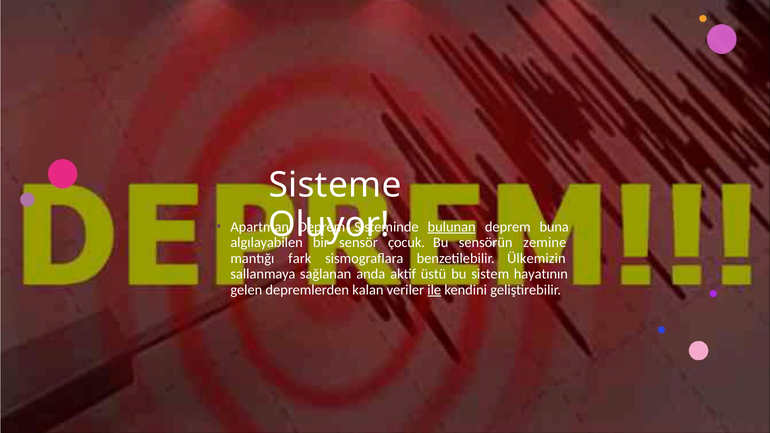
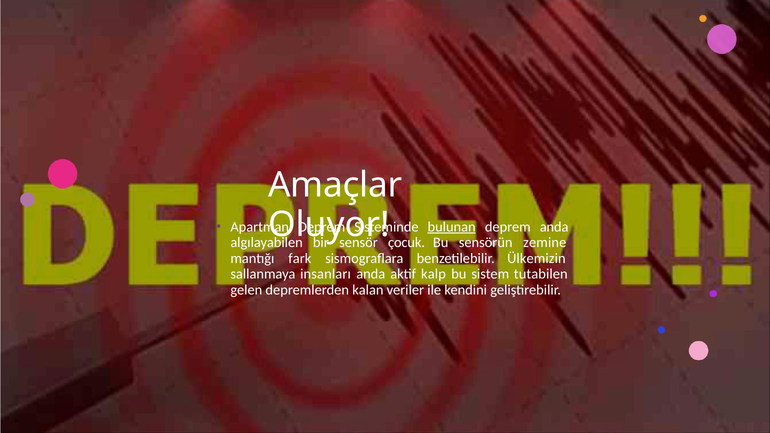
Sisteme: Sisteme -> Amaçlar (335, 185)
deprem buna: buna -> anda (554, 227)
sağlanan: sağlanan -> insanları (326, 274)
üstü: üstü -> kalp (433, 274)
hayatının: hayatının -> tutabilen (541, 274)
ile underline: present -> none (434, 290)
